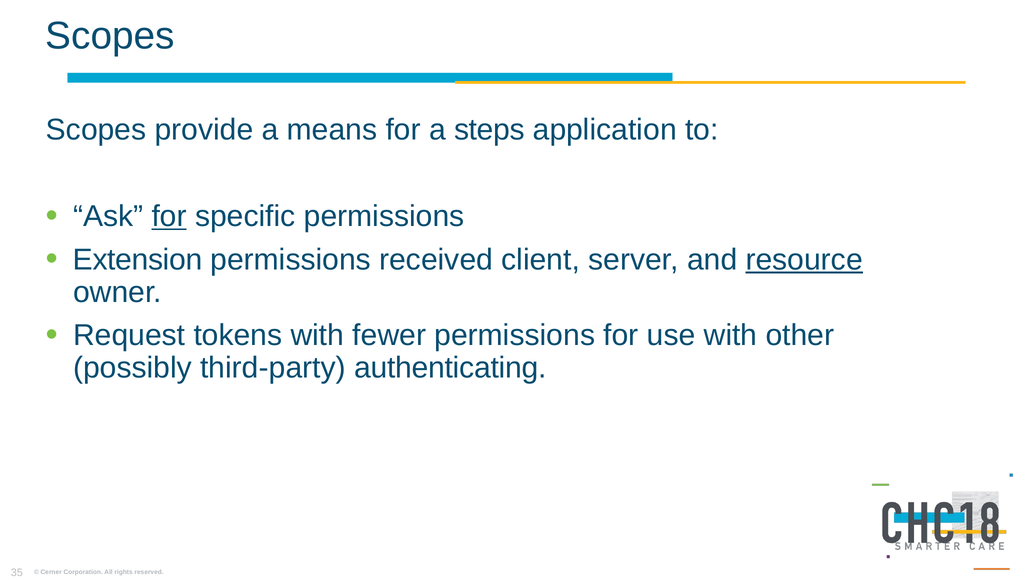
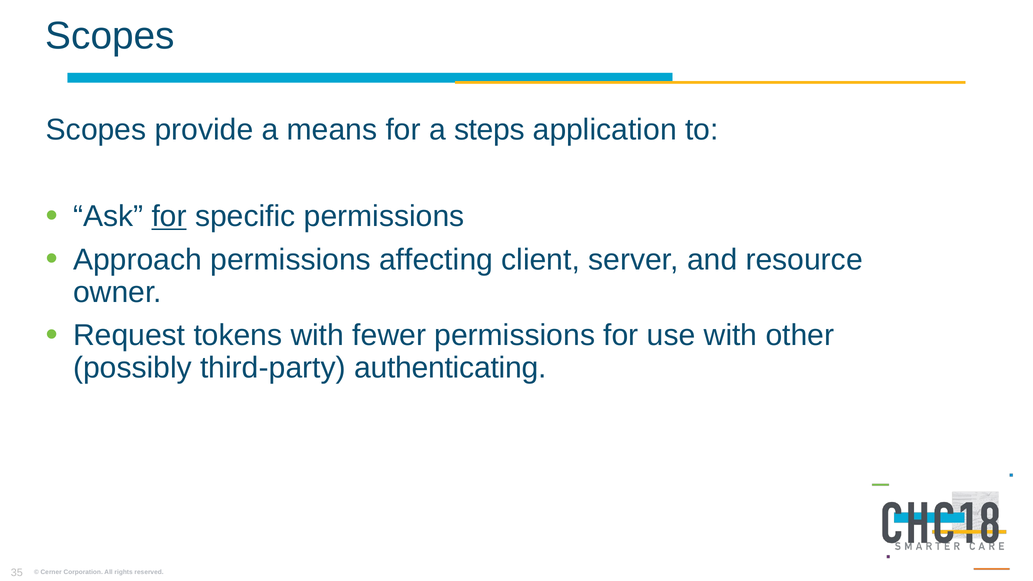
Extension: Extension -> Approach (138, 260)
received: received -> affecting (436, 260)
resource underline: present -> none (804, 260)
